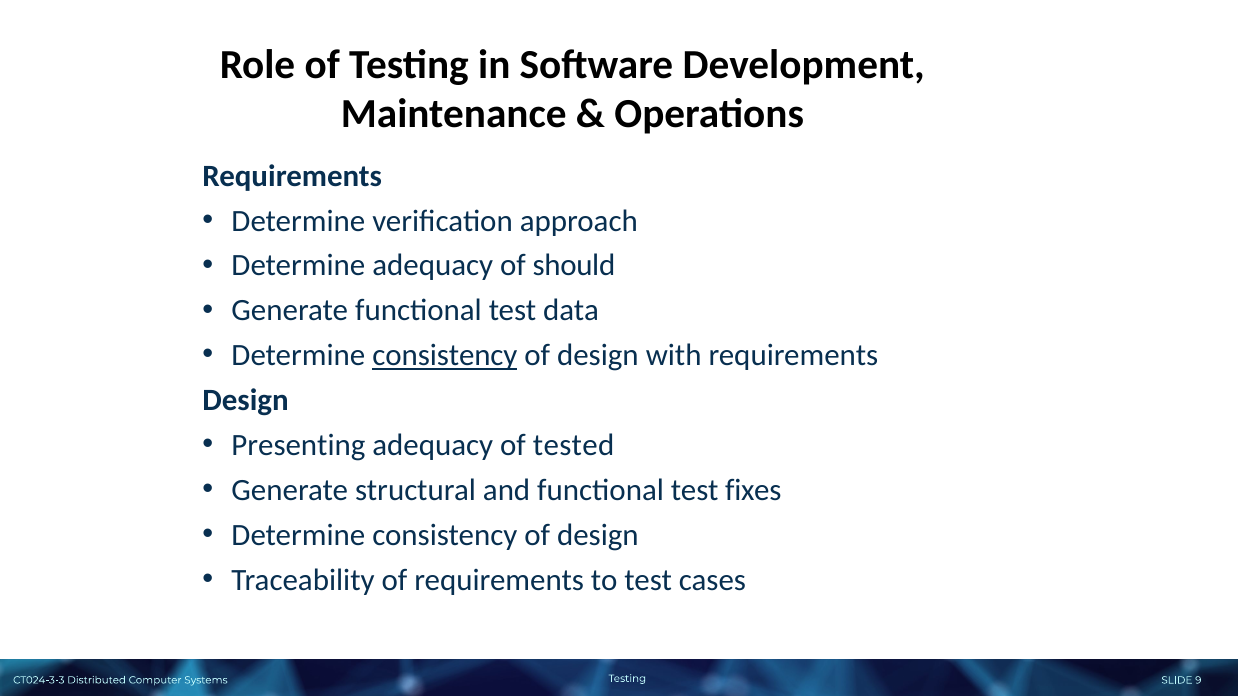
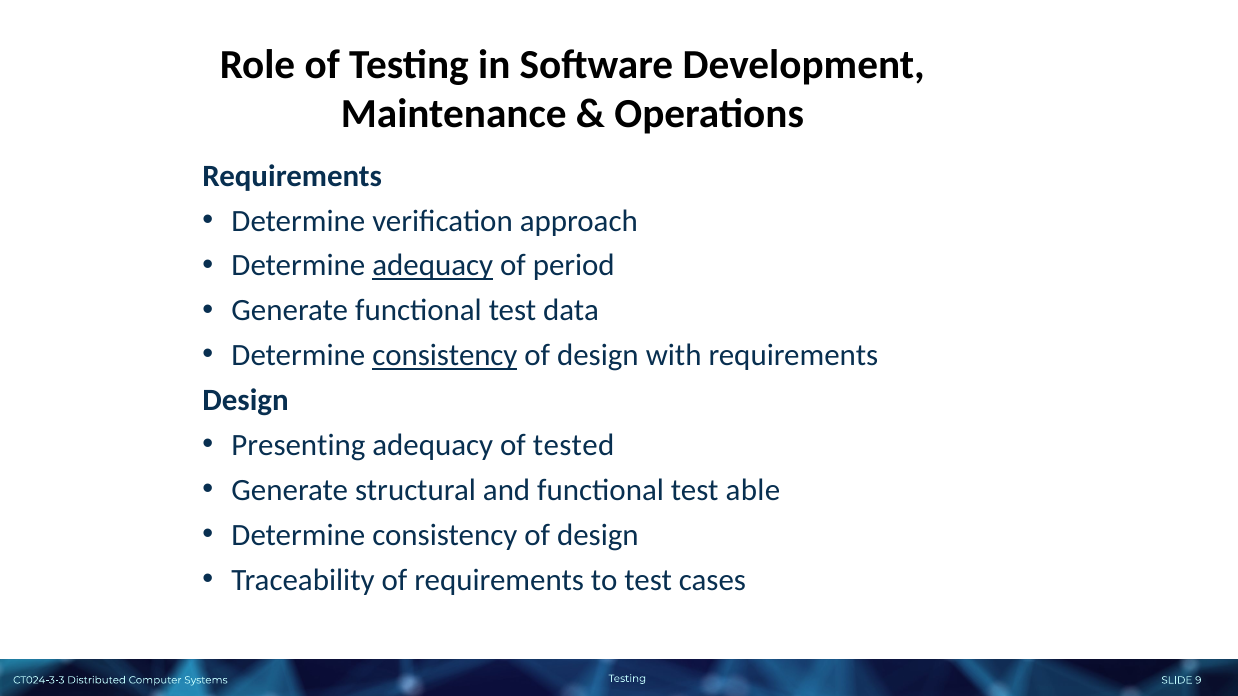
adequacy underline: none -> present (433, 266)
should: should -> period (574, 266)
fixes: fixes -> able (753, 490)
